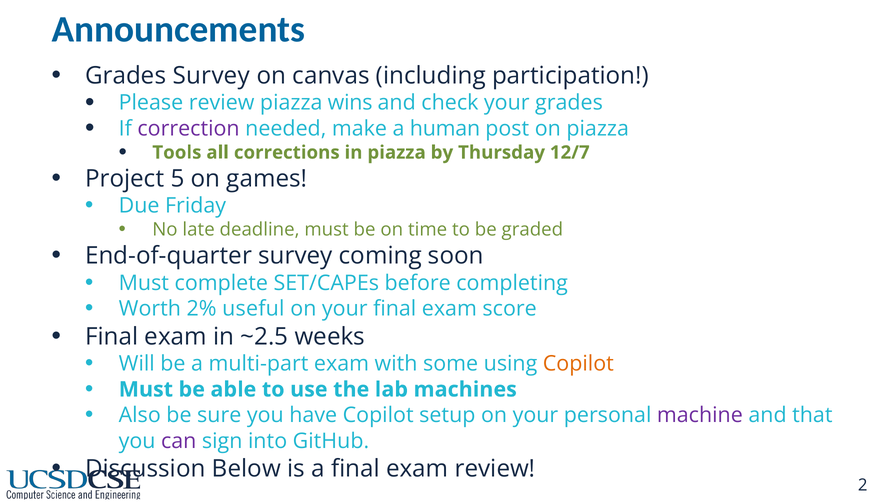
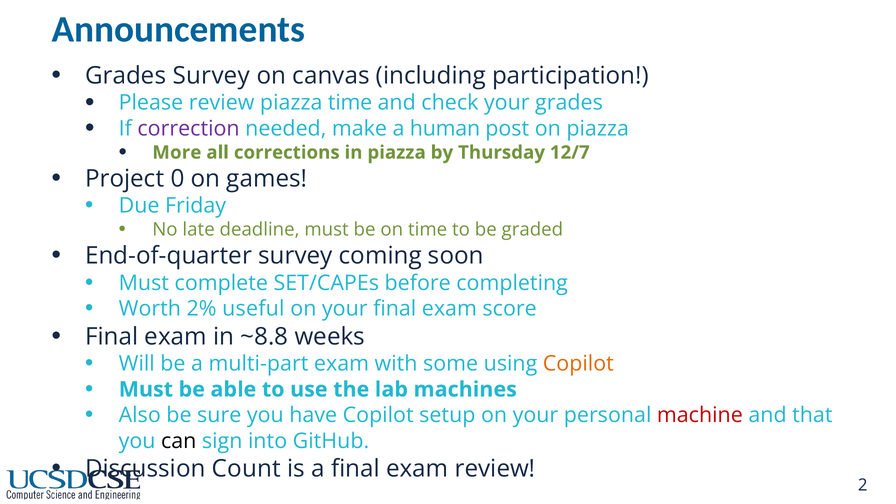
piazza wins: wins -> time (350, 103)
Tools: Tools -> More (177, 153)
5: 5 -> 0 (177, 179)
~2.5: ~2.5 -> ~8.8 (264, 337)
machine colour: purple -> red (700, 415)
can colour: purple -> black (179, 441)
Below: Below -> Count (246, 469)
